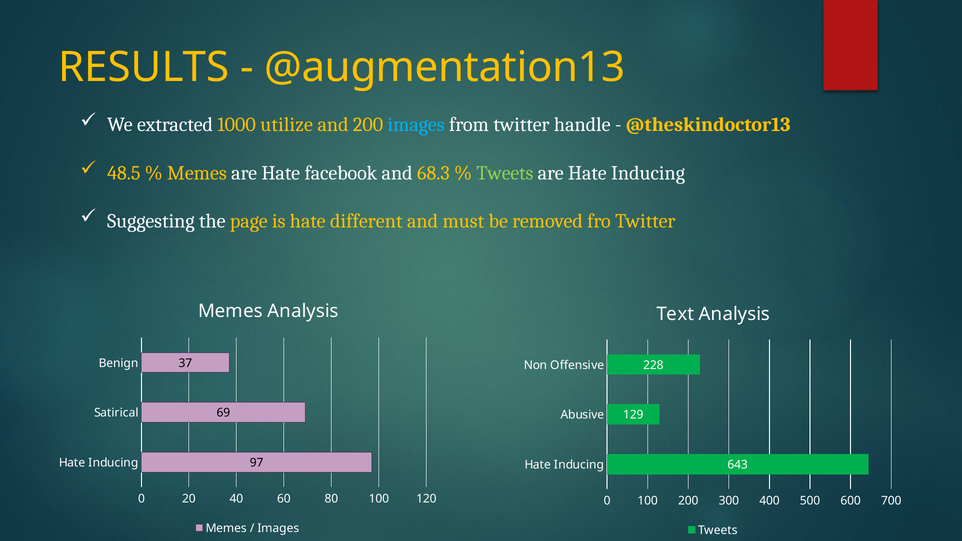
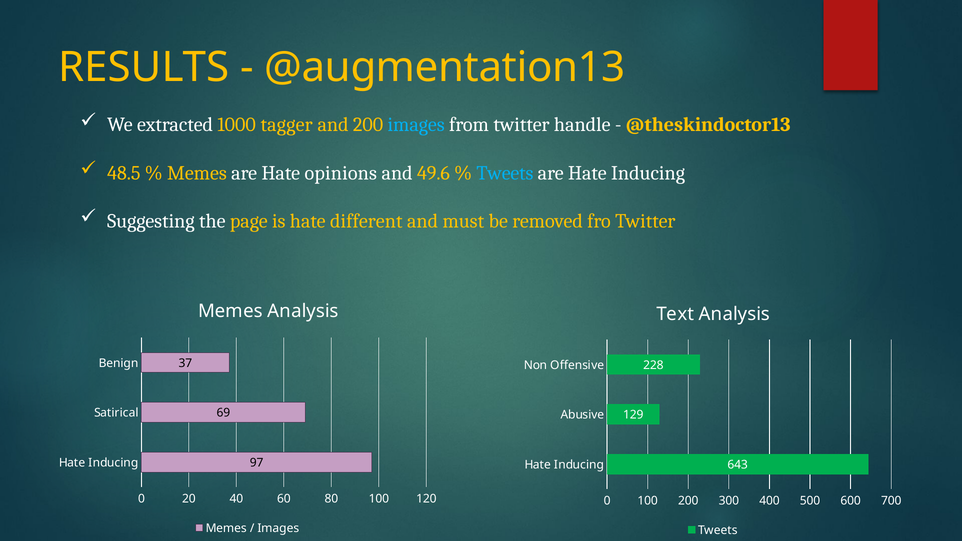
utilize: utilize -> tagger (287, 125)
facebook: facebook -> opinions (341, 173)
68.3: 68.3 -> 49.6 (433, 173)
Tweets colour: light green -> light blue (505, 173)
